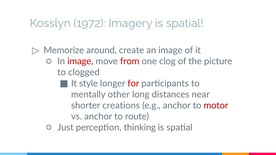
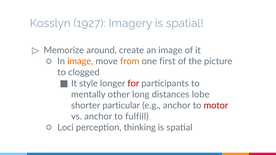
1972: 1972 -> 1927 (90, 23)
image colour: red -> orange (80, 61)
from colour: red -> orange (130, 61)
clog: clog -> first (167, 61)
near: near -> lobe (201, 95)
creations: creations -> particular (121, 106)
route: route -> fulfill (137, 117)
Just: Just -> Loci (65, 128)
